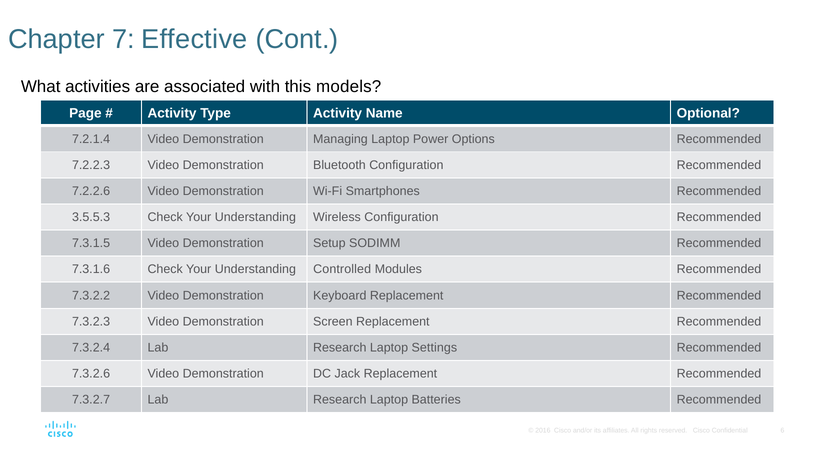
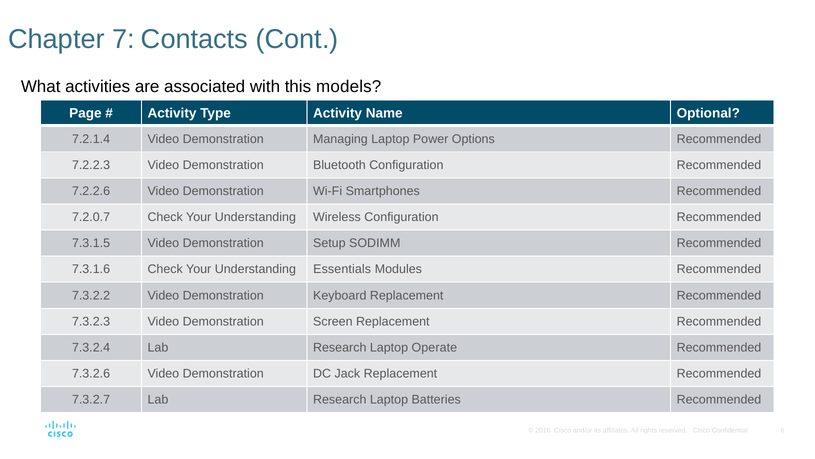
Effective: Effective -> Contacts (194, 39)
3.5.5.3: 3.5.5.3 -> 7.2.0.7 (91, 217)
Controlled: Controlled -> Essentials (342, 269)
Settings: Settings -> Operate (434, 347)
